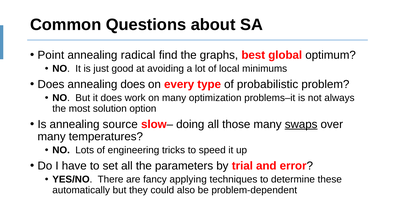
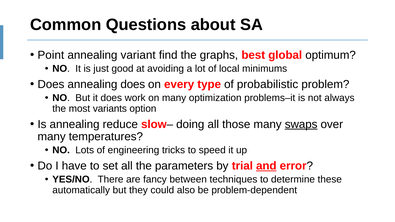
radical: radical -> variant (138, 55)
solution: solution -> variants (110, 109)
source: source -> reduce (120, 124)
and underline: none -> present (266, 166)
applying: applying -> between (188, 180)
